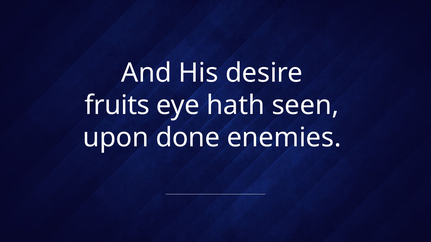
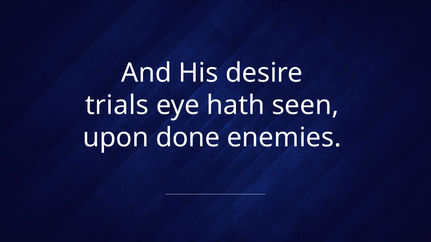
fruits: fruits -> trials (117, 106)
